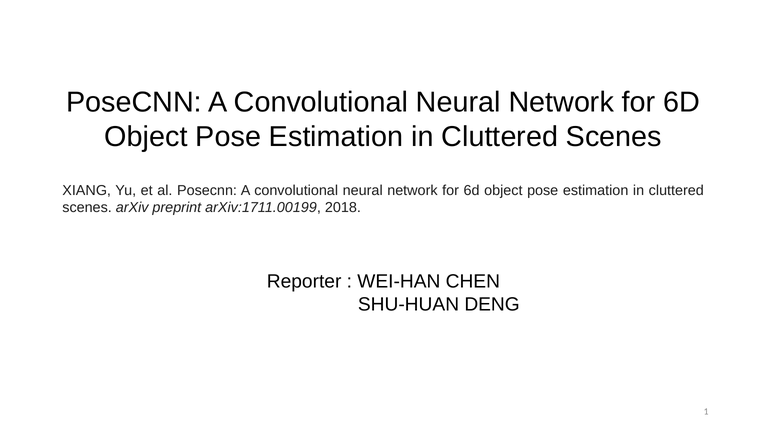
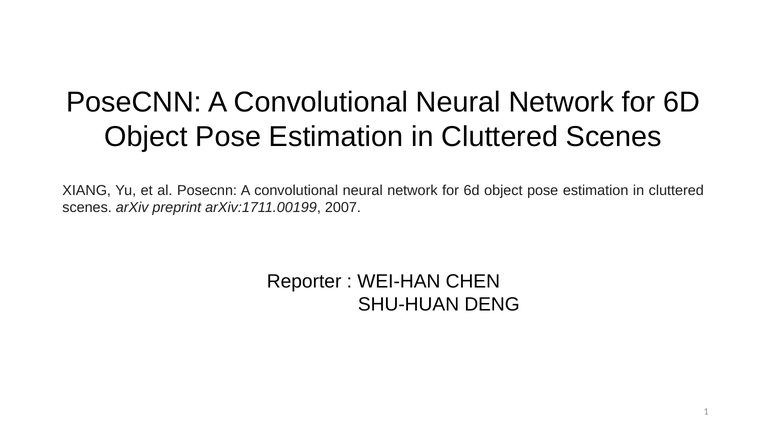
2018: 2018 -> 2007 (343, 208)
